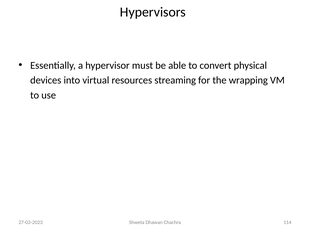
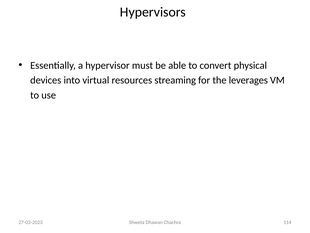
wrapping: wrapping -> leverages (248, 80)
